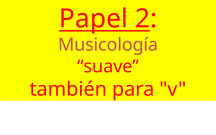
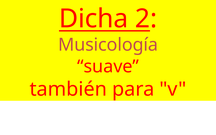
Papel: Papel -> Dicha (94, 19)
